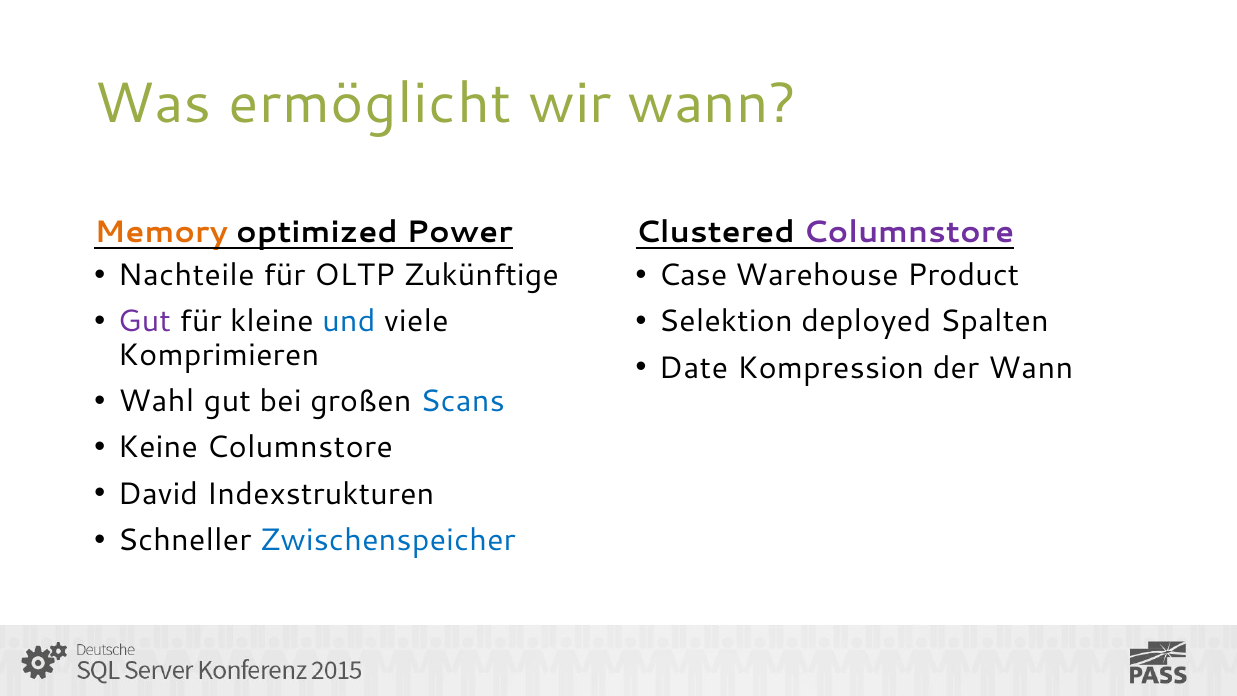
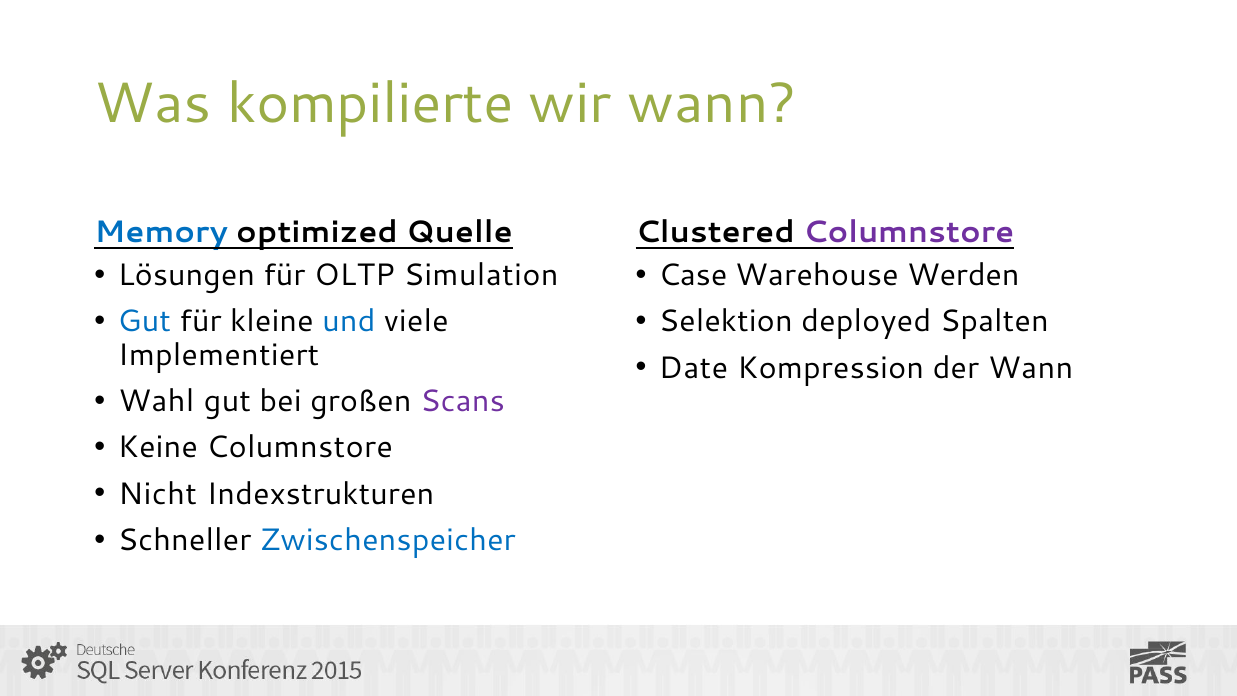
ermöglicht: ermöglicht -> kompilierte (371, 104)
Memory colour: orange -> blue (161, 233)
Power: Power -> Quelle (460, 233)
Nachteile: Nachteile -> Lösungen (186, 275)
Zukünftige: Zukünftige -> Simulation (481, 275)
Product: Product -> Werden (963, 275)
Gut colour: purple -> blue (144, 322)
Komprimieren: Komprimieren -> Implementiert (219, 355)
Scans colour: blue -> purple (463, 401)
David: David -> Nicht (158, 494)
